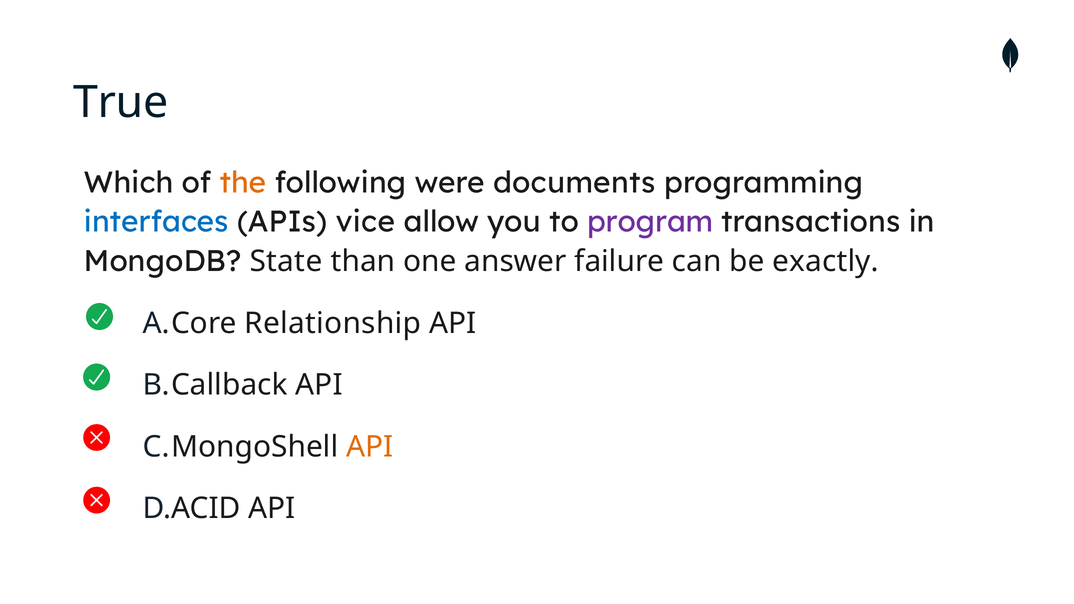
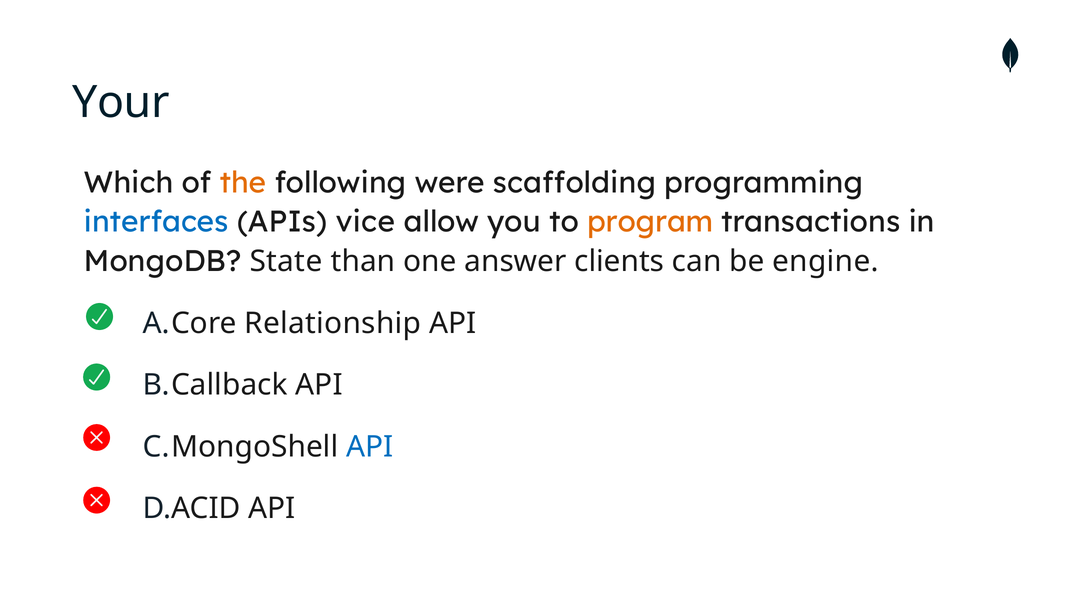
True: True -> Your (121, 102)
documents: documents -> scaffolding (574, 183)
program colour: purple -> orange (650, 222)
failure: failure -> clients (619, 262)
exactly: exactly -> engine (825, 262)
API colour: orange -> blue (370, 447)
